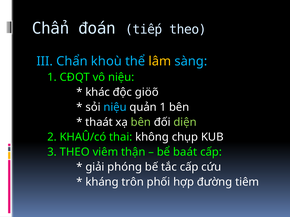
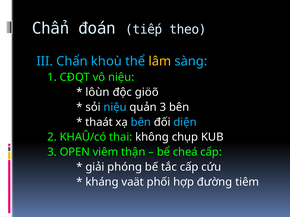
khác: khác -> lôùn (98, 92)
quản 1: 1 -> 3 (163, 107)
bên colour: light green -> light blue (141, 122)
diện colour: light green -> light blue (185, 122)
THEO: THEO -> OPEN (75, 152)
baát: baát -> cheá (185, 152)
trôn: trôn -> vaät (133, 182)
